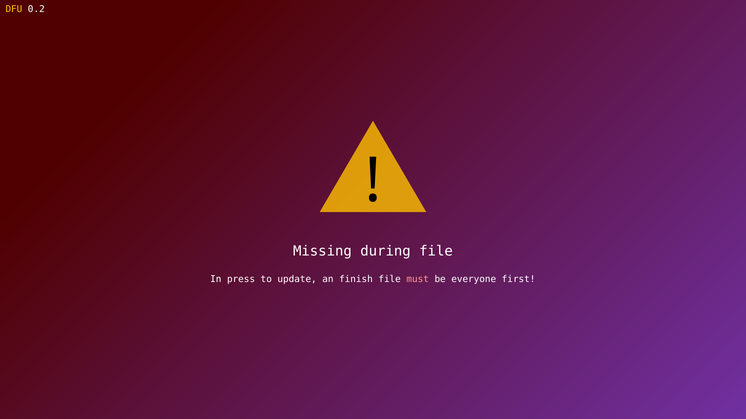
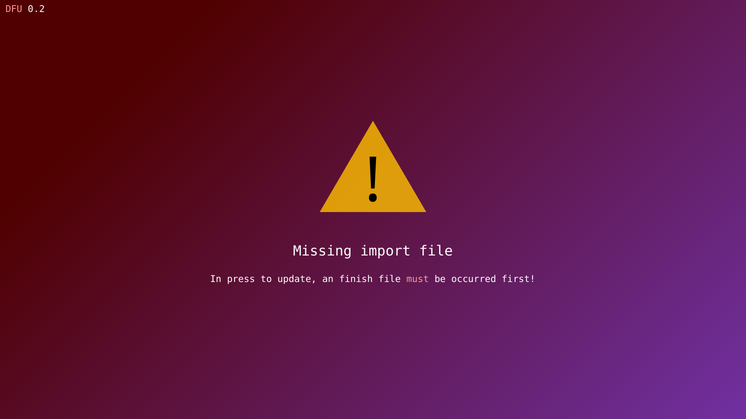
DFU colour: yellow -> pink (14, 9)
during: during -> import (386, 251)
everyone: everyone -> occurred (474, 279)
